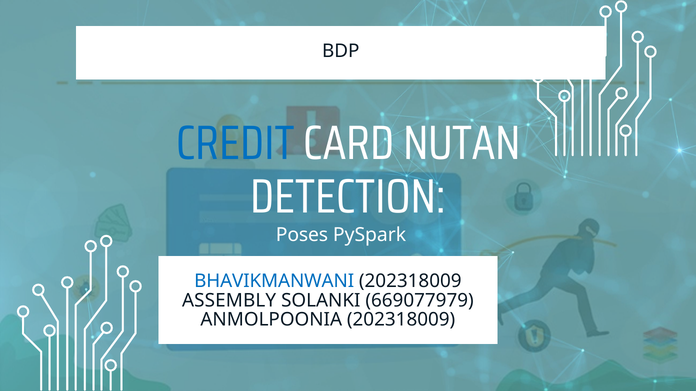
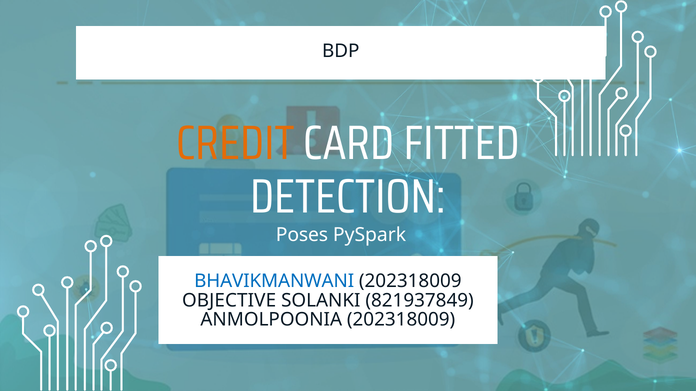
CREDIT colour: blue -> orange (235, 144)
NUTAN: NUTAN -> FITTED (462, 144)
ASSEMBLY: ASSEMBLY -> OBJECTIVE (229, 301)
669077979: 669077979 -> 821937849 (420, 301)
